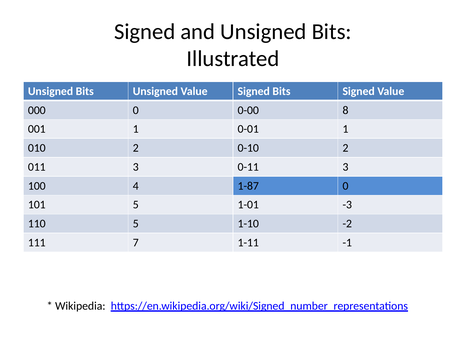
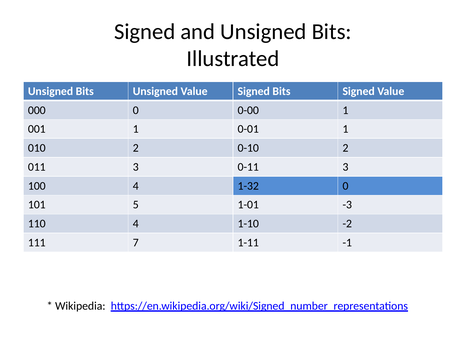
0-00 8: 8 -> 1 (345, 110)
1-87: 1-87 -> 1-32 (248, 186)
110 5: 5 -> 4 (136, 223)
